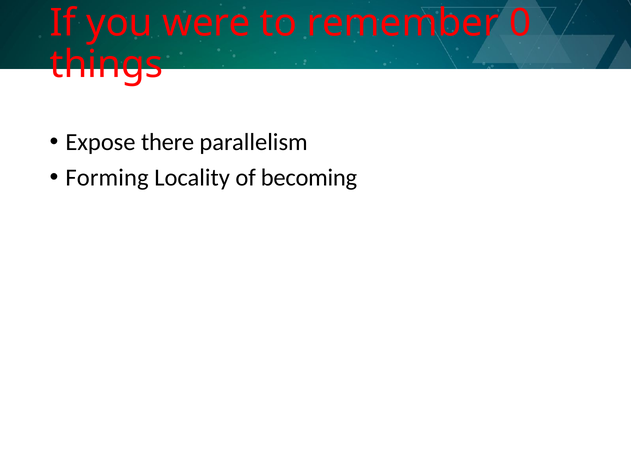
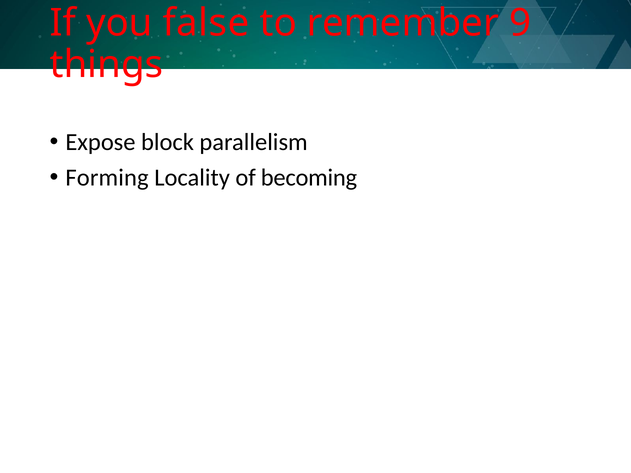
were: were -> false (206, 23)
0: 0 -> 9 (520, 23)
there: there -> block (167, 142)
